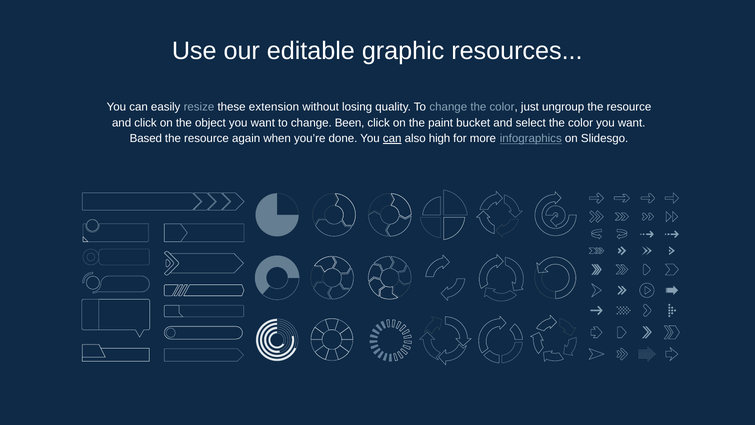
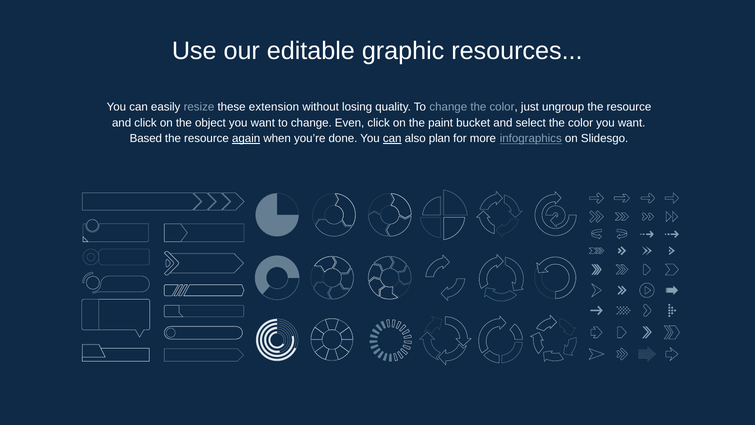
Been: Been -> Even (350, 123)
again underline: none -> present (246, 139)
high: high -> plan (440, 139)
